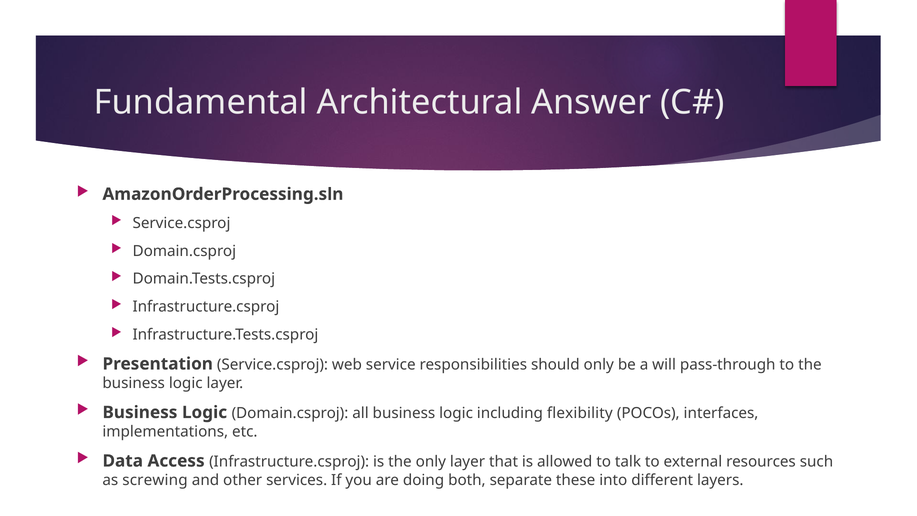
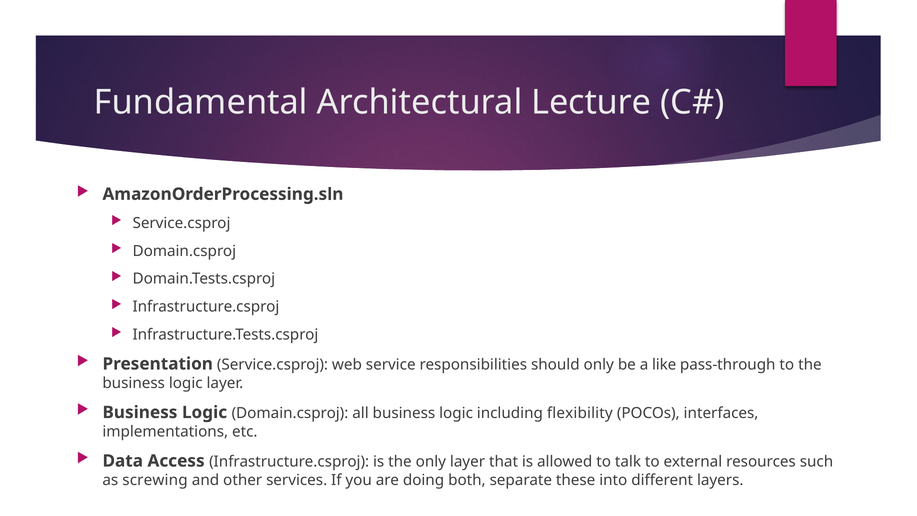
Answer: Answer -> Lecture (591, 102)
will: will -> like (664, 364)
